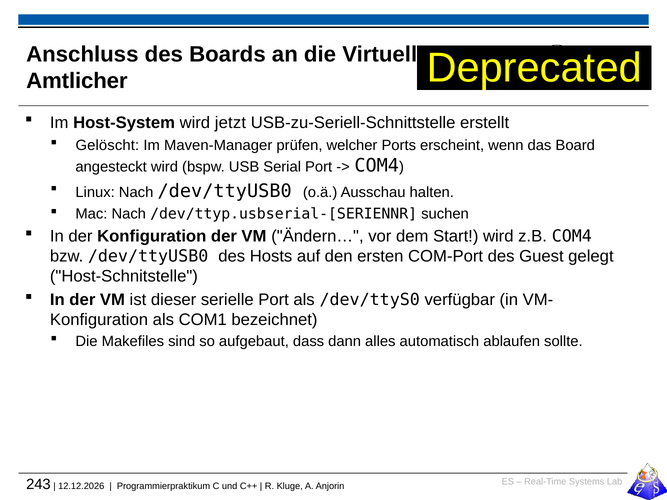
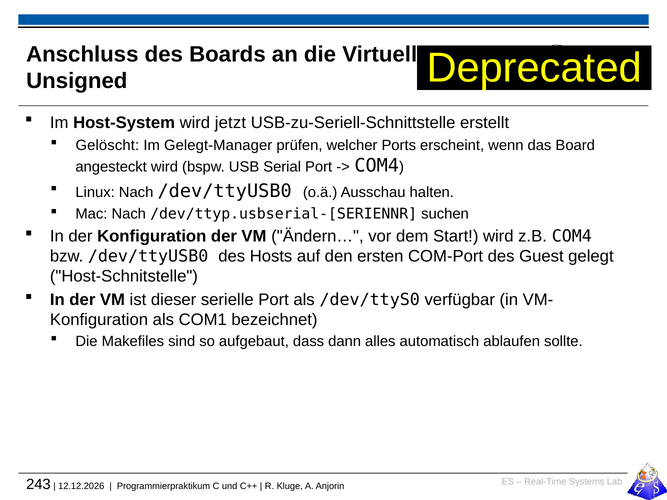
Amtlicher: Amtlicher -> Unsigned (77, 81)
Maven-Manager: Maven-Manager -> Gelegt-Manager (218, 145)
